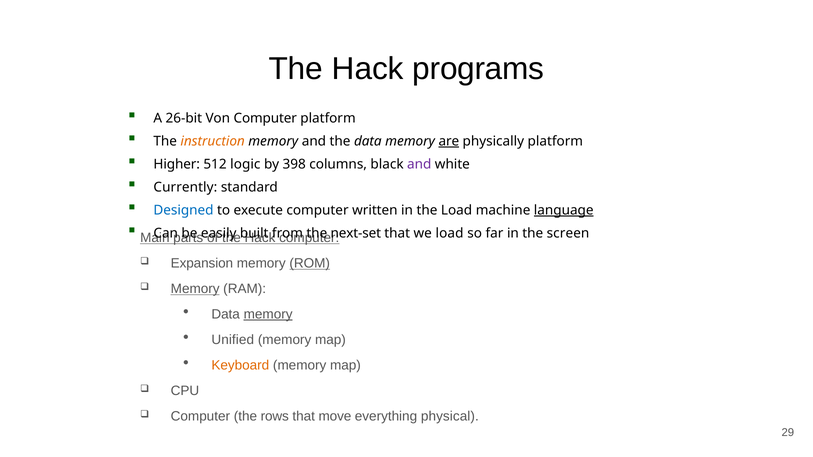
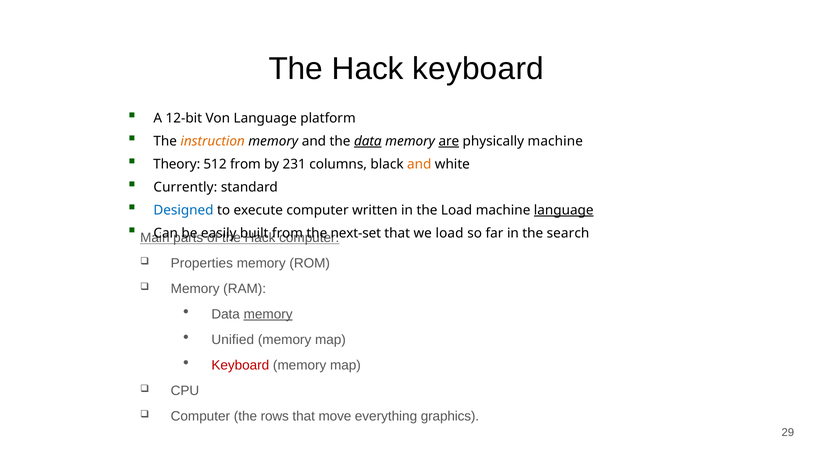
Hack programs: programs -> keyboard (478, 69)
26-bit: 26-bit -> 12-bit (184, 118)
Von Computer: Computer -> Language (265, 118)
data underline: none -> present (368, 141)
physically platform: platform -> machine (555, 141)
Higher: Higher -> Theory (177, 164)
512 logic: logic -> from (245, 164)
398: 398 -> 231 (294, 164)
and colour: purple -> orange (419, 164)
screen: screen -> search (568, 233)
Expansion: Expansion -> Properties (202, 264)
ROM underline: present -> none (310, 264)
Memory underline: present -> none (195, 289)
Keyboard colour: orange -> red (240, 366)
physical: physical -> graphics (450, 416)
